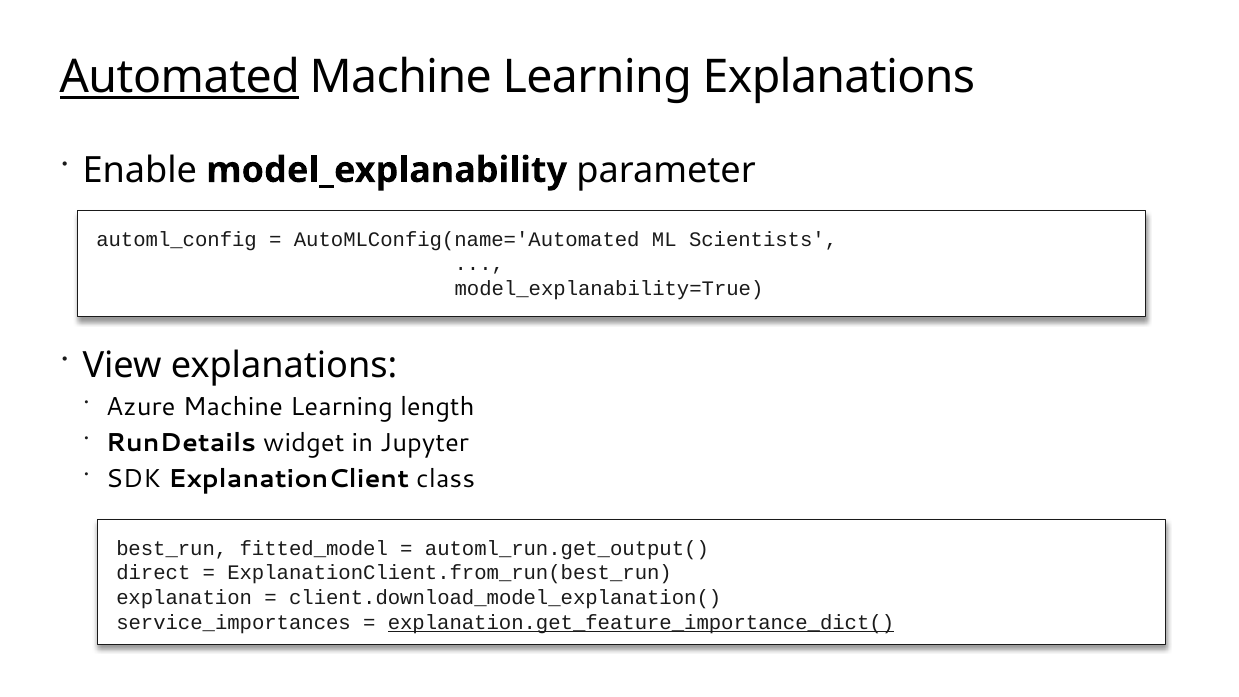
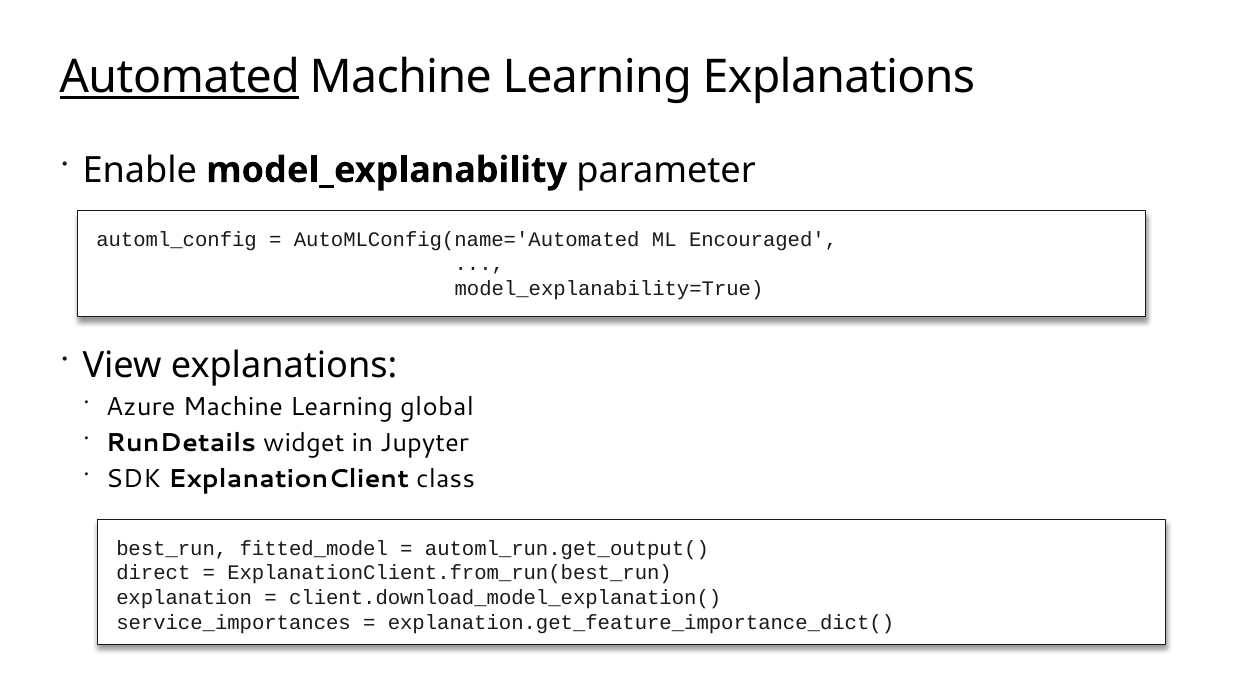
Scientists: Scientists -> Encouraged (763, 239)
length: length -> global (437, 407)
explanation.get_feature_importance_dict( underline: present -> none (641, 623)
